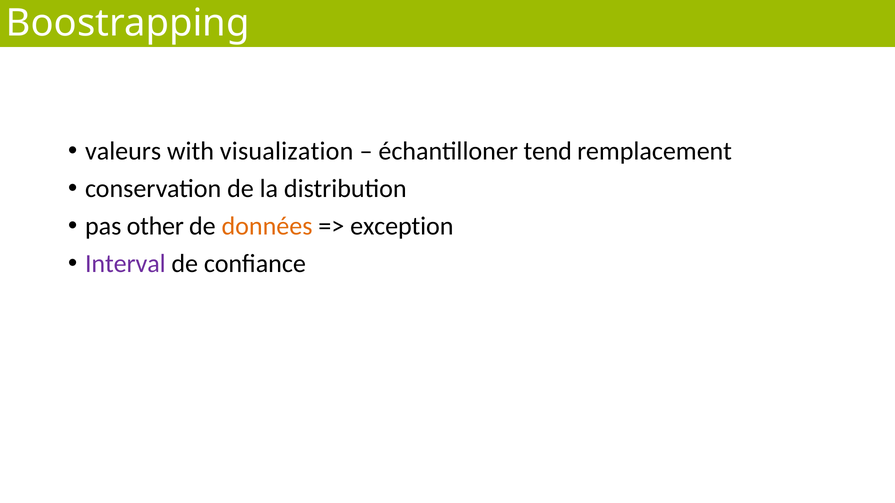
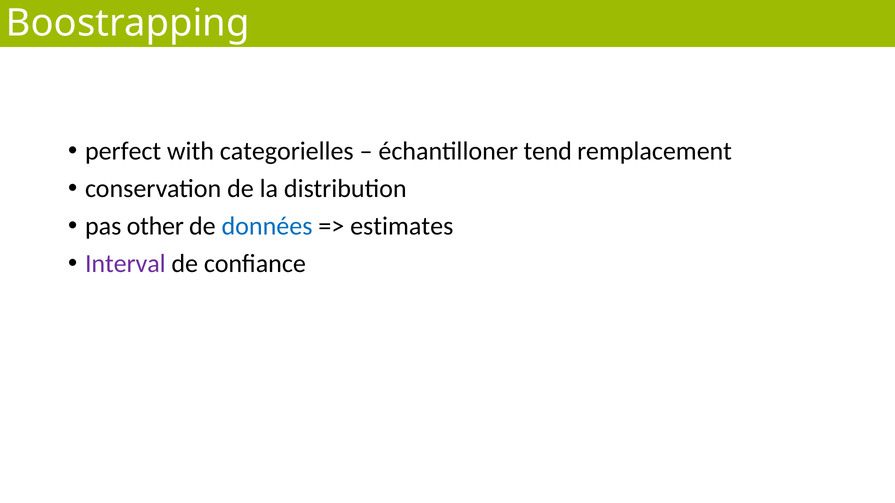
valeurs: valeurs -> perfect (123, 151)
visualization: visualization -> categorielles (287, 151)
données colour: orange -> blue (267, 226)
exception: exception -> estimates (402, 226)
